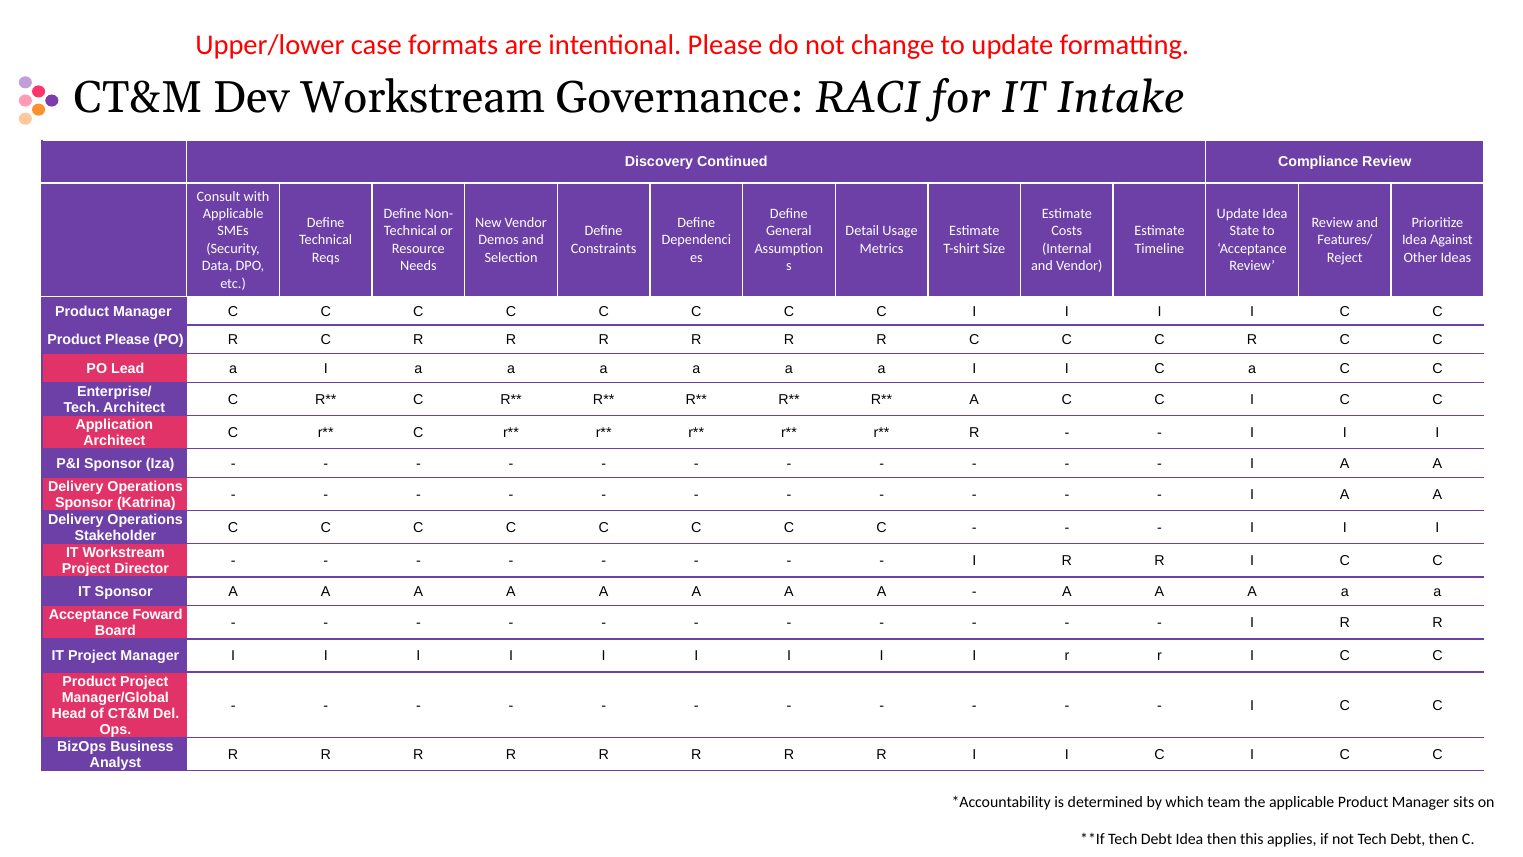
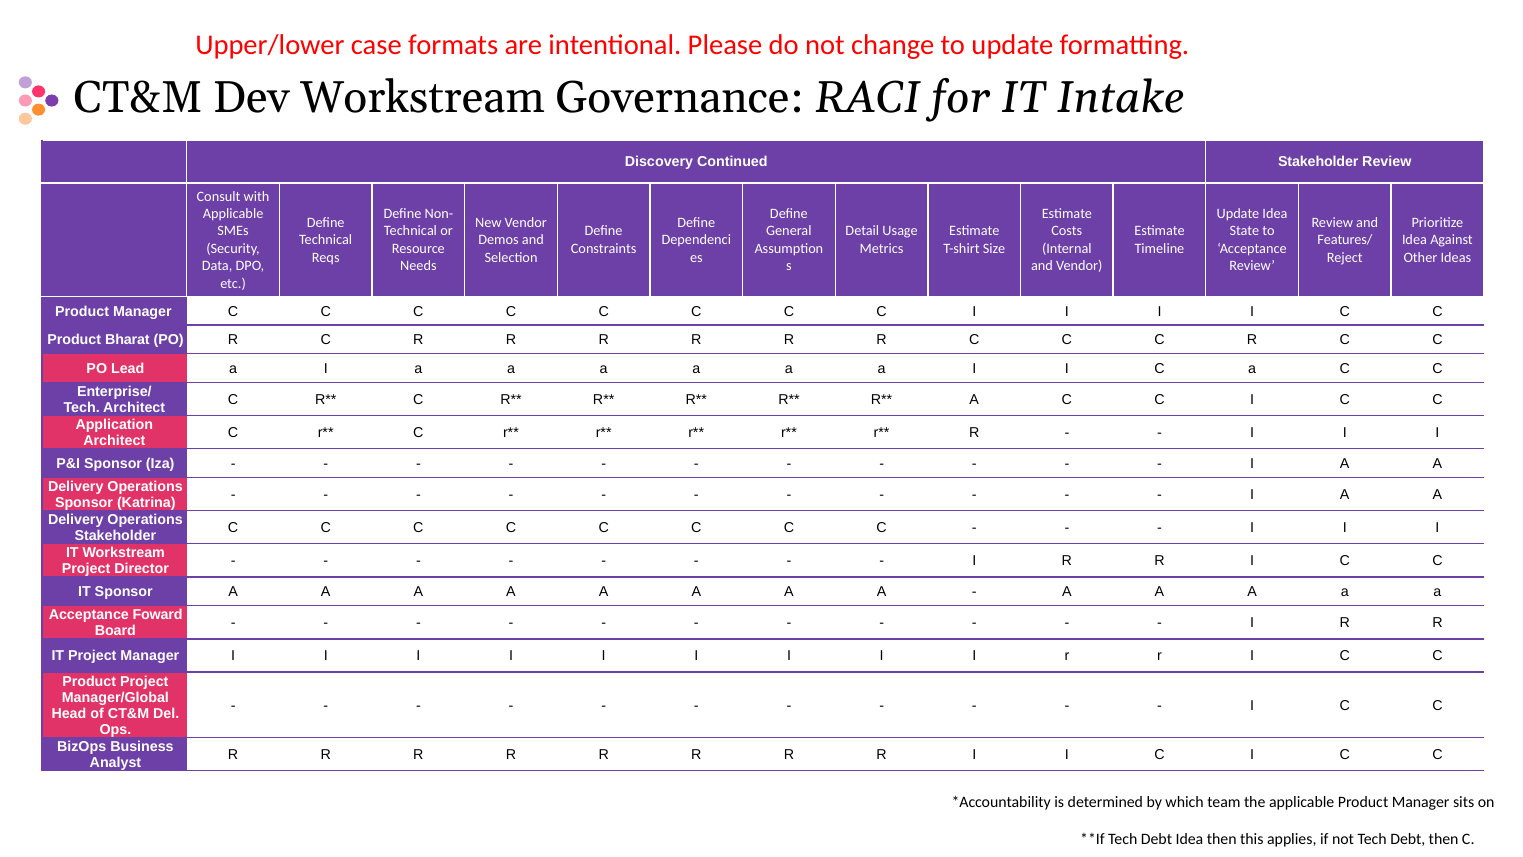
Continued Compliance: Compliance -> Stakeholder (1318, 162)
Product Please: Please -> Bharat (127, 340)
